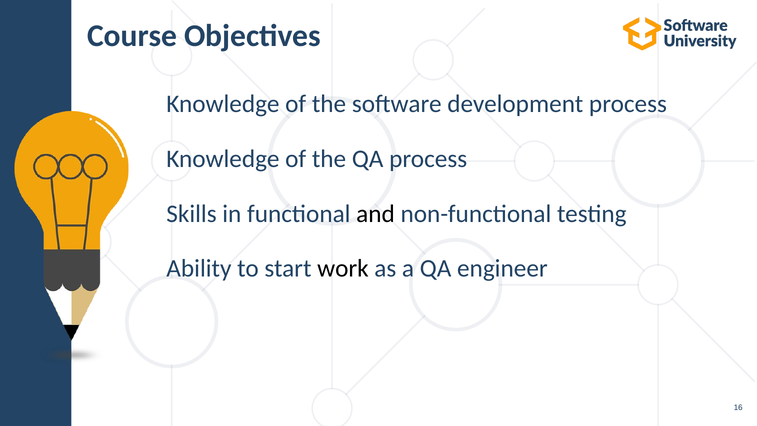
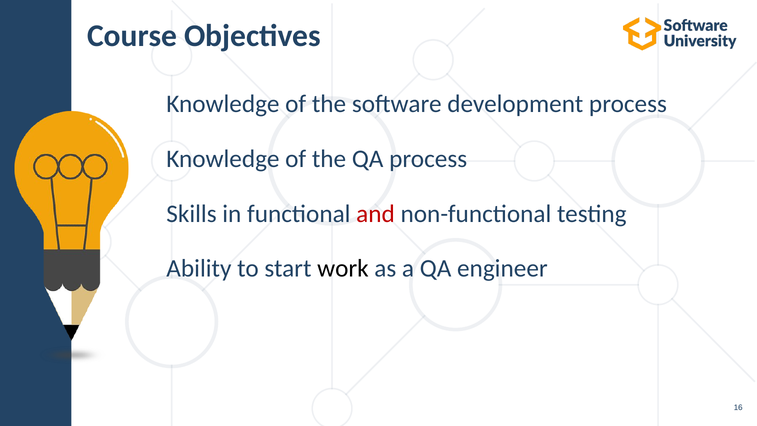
and colour: black -> red (376, 214)
